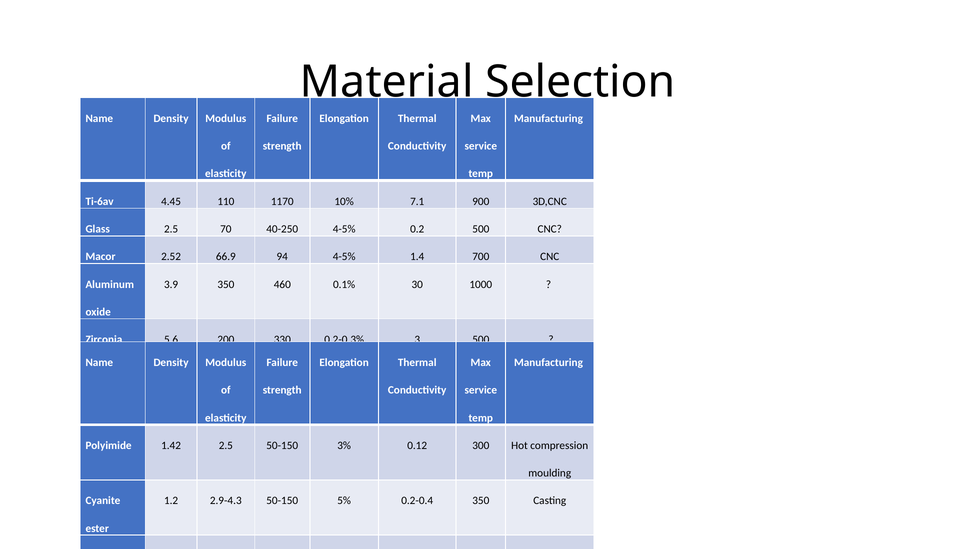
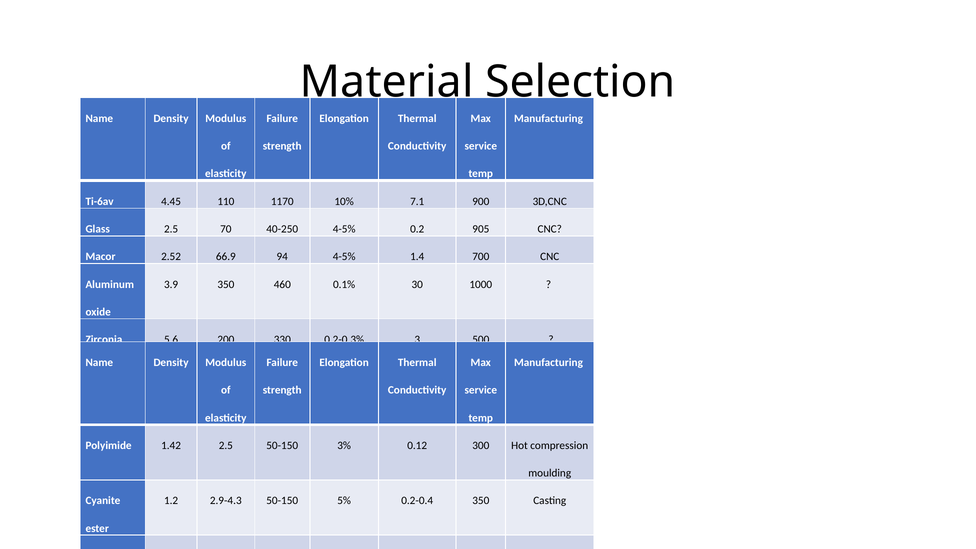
0.2 500: 500 -> 905 (481, 229)
